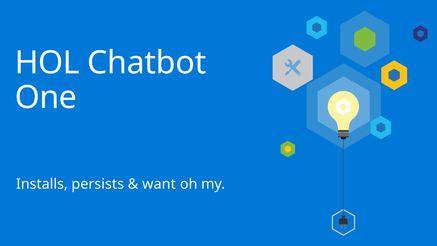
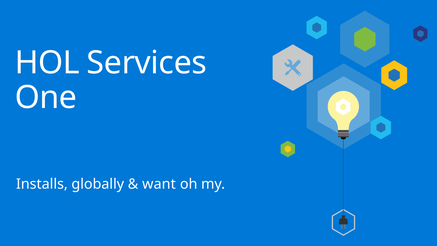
Chatbot: Chatbot -> Services (147, 63)
persists: persists -> globally (98, 184)
